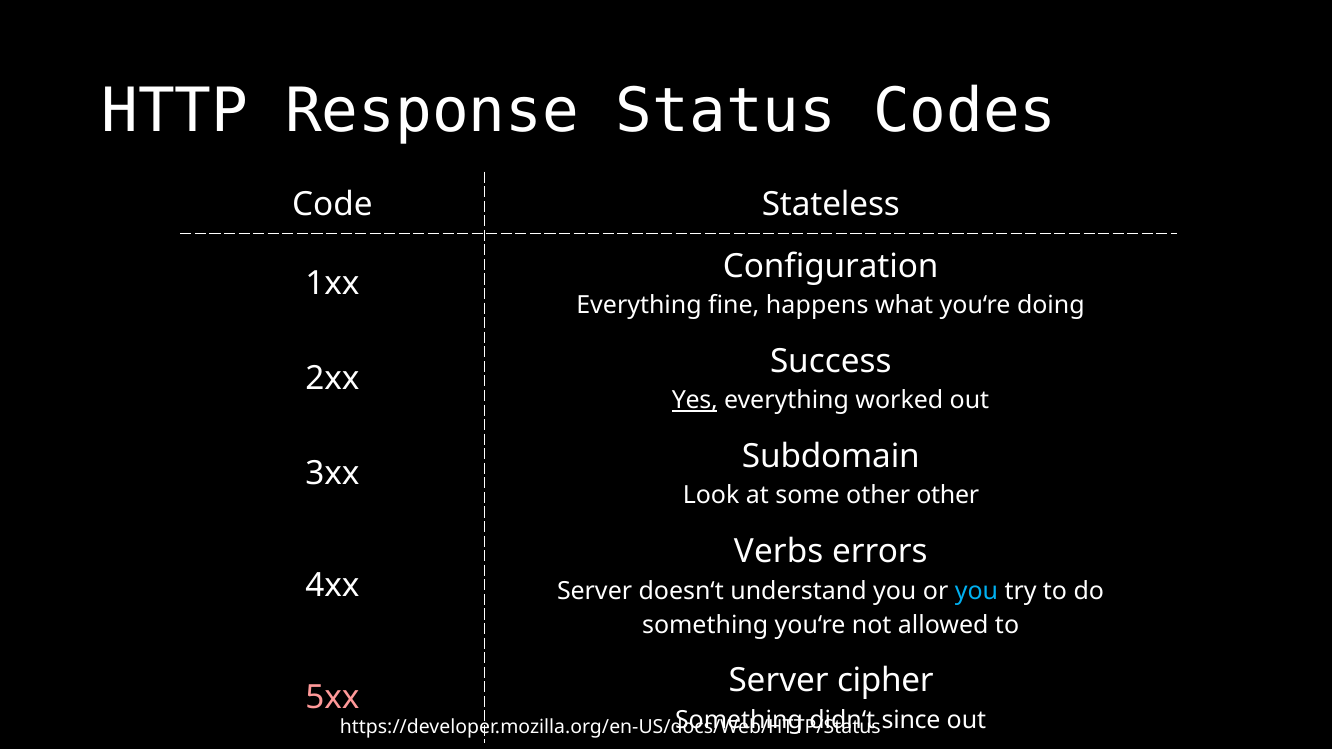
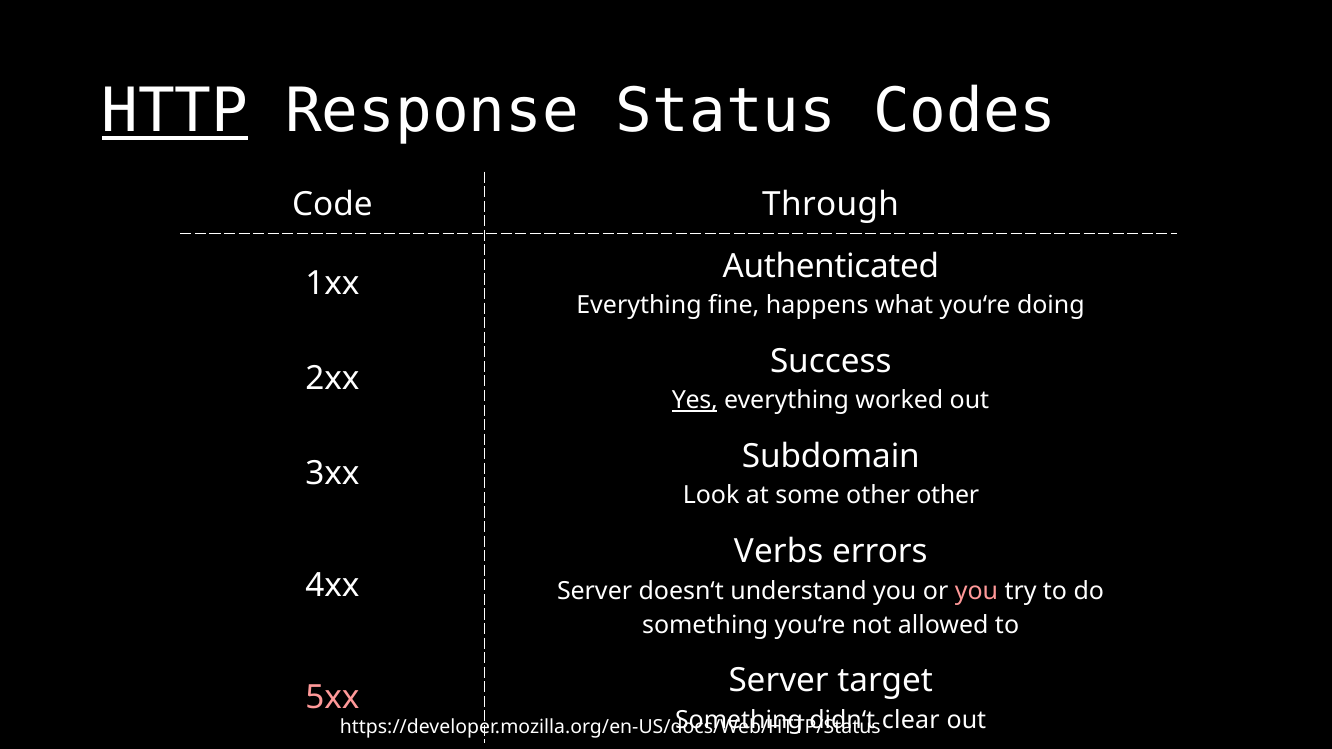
HTTP underline: none -> present (175, 112)
Stateless: Stateless -> Through (831, 204)
Configuration: Configuration -> Authenticated (831, 266)
you colour: light blue -> pink (976, 591)
cipher: cipher -> target (885, 681)
since: since -> clear (911, 720)
